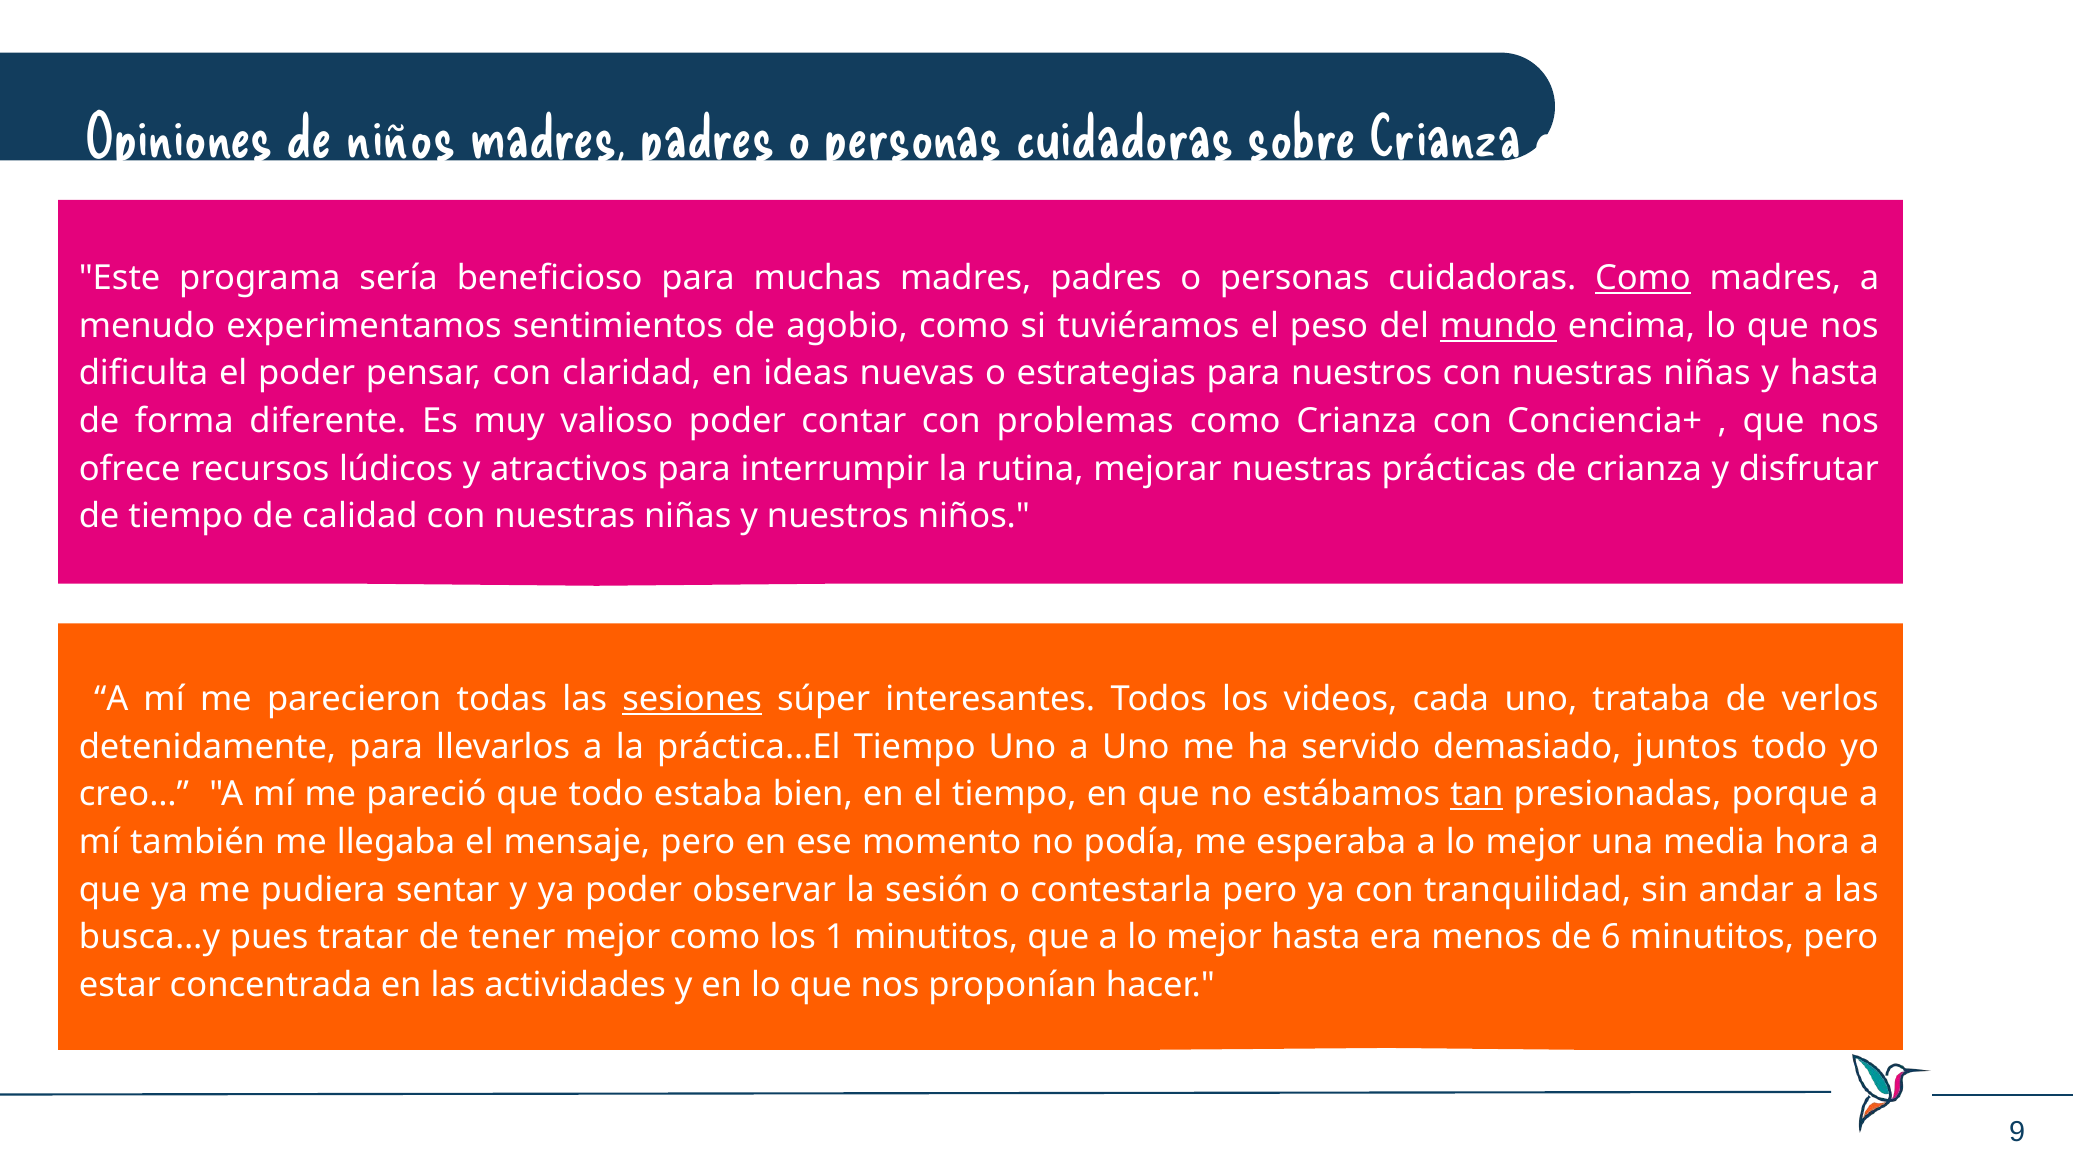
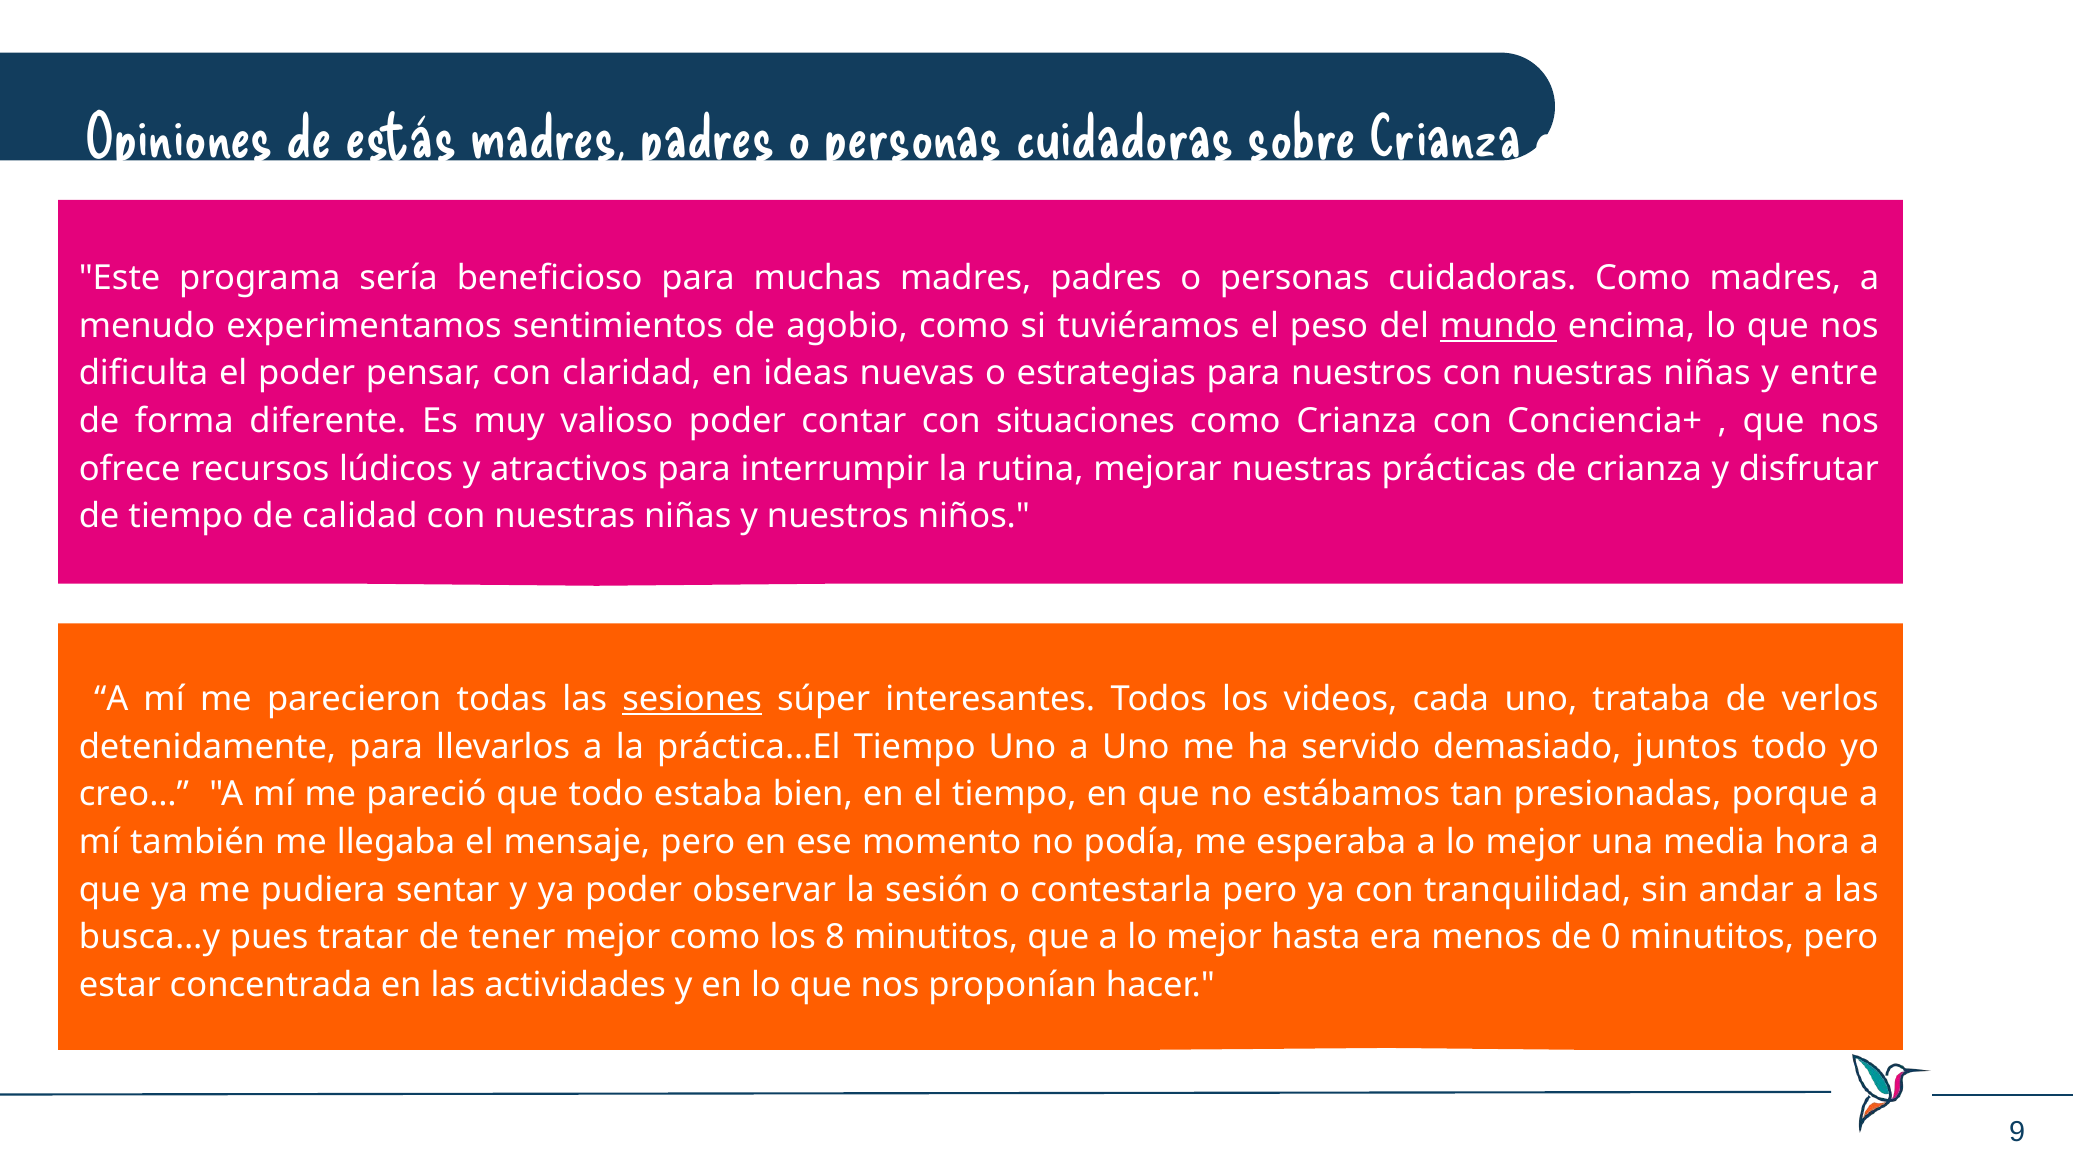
de niños: niños -> estás (401, 139)
Como underline: present -> none (1643, 278)
y hasta: hasta -> entre (1834, 374)
problemas: problemas -> situaciones (1086, 421)
tan underline: present -> none (1477, 795)
1: 1 -> 8 (835, 938)
6: 6 -> 0 (1611, 938)
